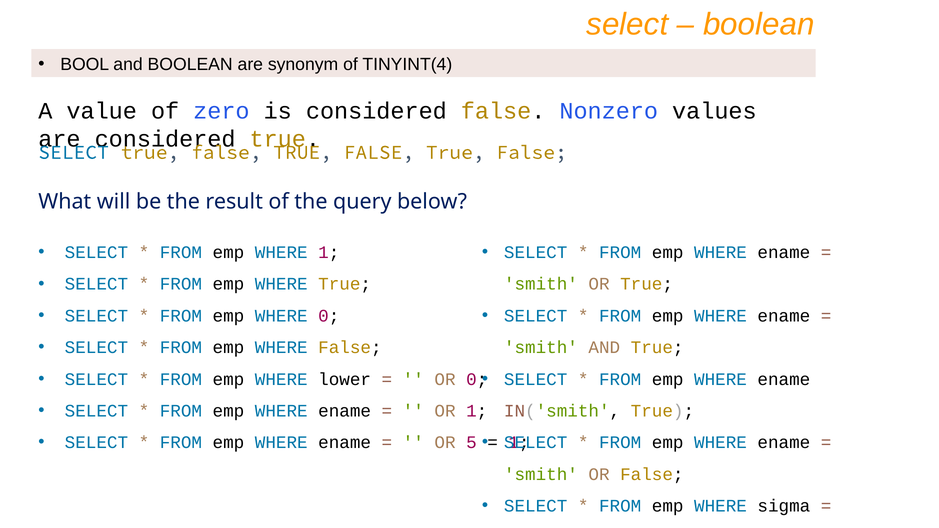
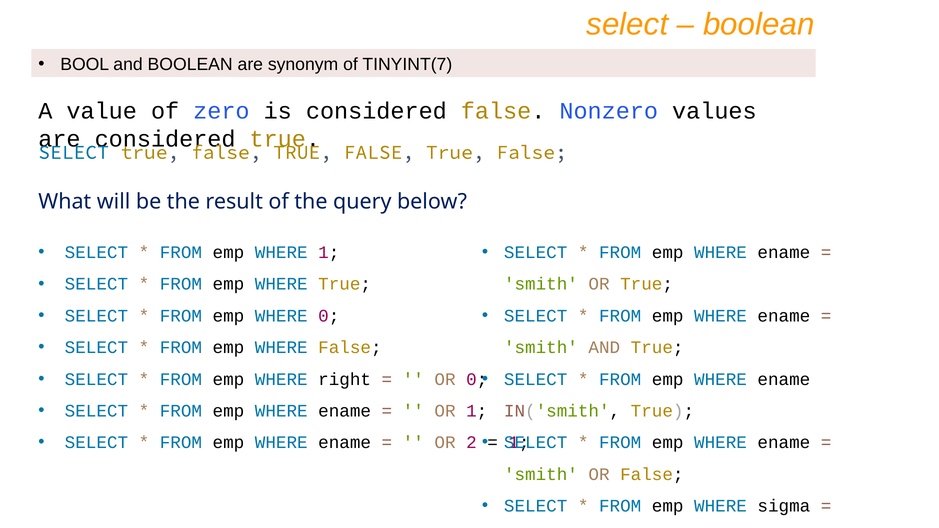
TINYINT(4: TINYINT(4 -> TINYINT(7 (407, 64)
lower: lower -> right (345, 379)
5: 5 -> 2 (471, 443)
